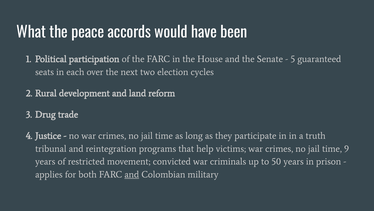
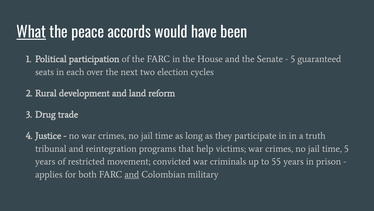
What underline: none -> present (31, 32)
time 9: 9 -> 5 (346, 148)
50: 50 -> 55 (276, 161)
